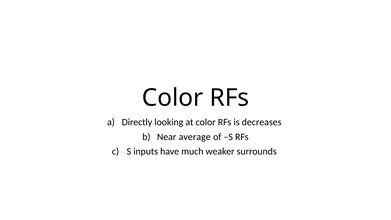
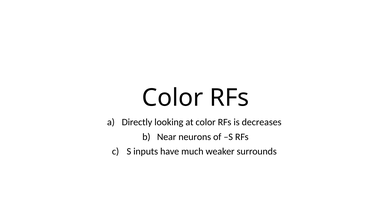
average: average -> neurons (195, 137)
